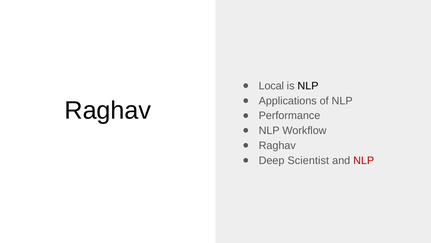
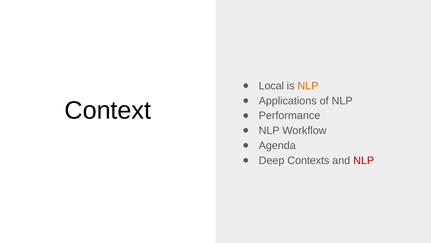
NLP colour: black -> orange (308, 86)
Raghav: Raghav -> Context (108, 110)
Raghav: Raghav -> Agenda (277, 145)
Scientist: Scientist -> Contexts (308, 160)
